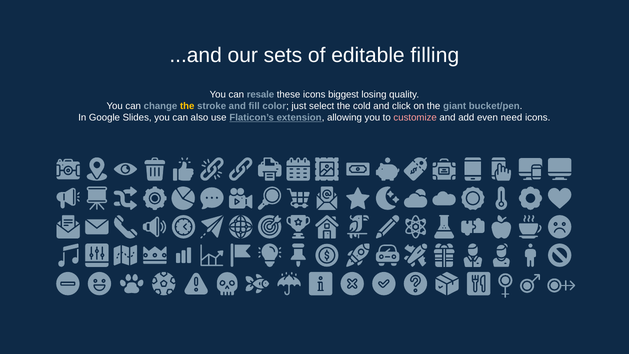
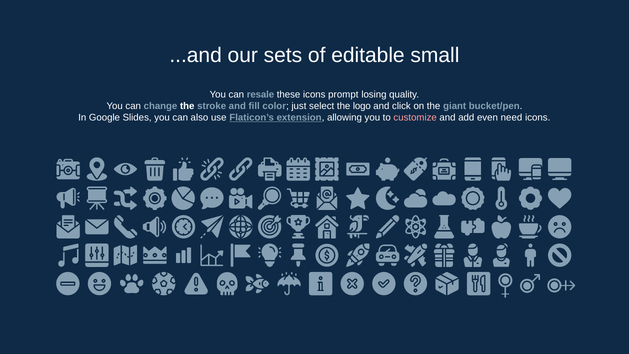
filling: filling -> small (435, 55)
biggest: biggest -> prompt (343, 94)
the colour: yellow -> white (187, 106)
cold: cold -> logo (362, 106)
